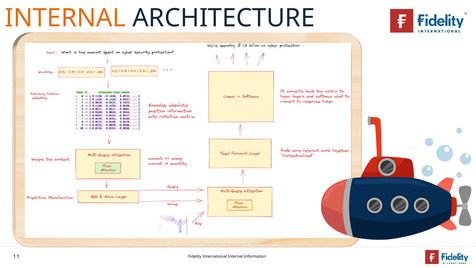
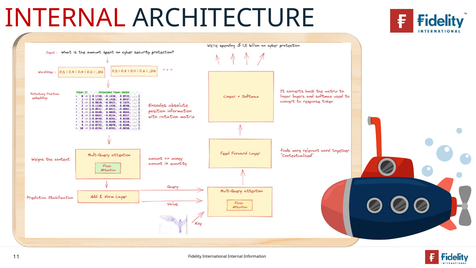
INTERNAL colour: orange -> red (65, 18)
